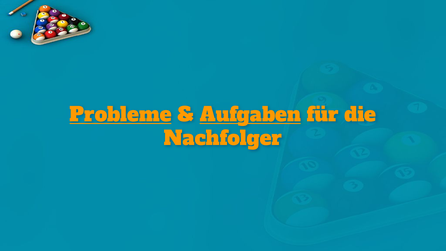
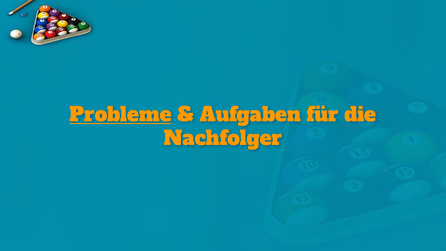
Aufgaben underline: present -> none (250, 115)
